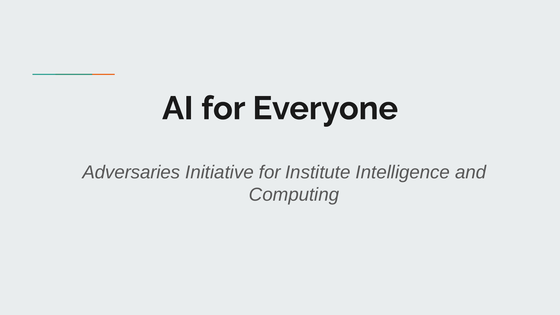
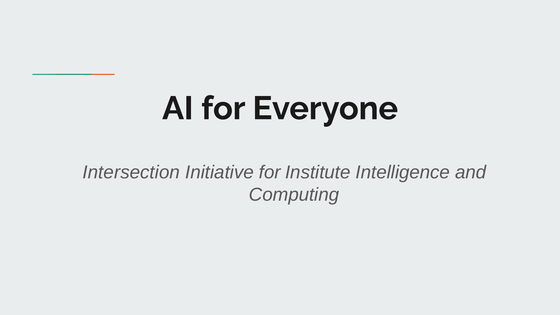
Adversaries: Adversaries -> Intersection (131, 172)
